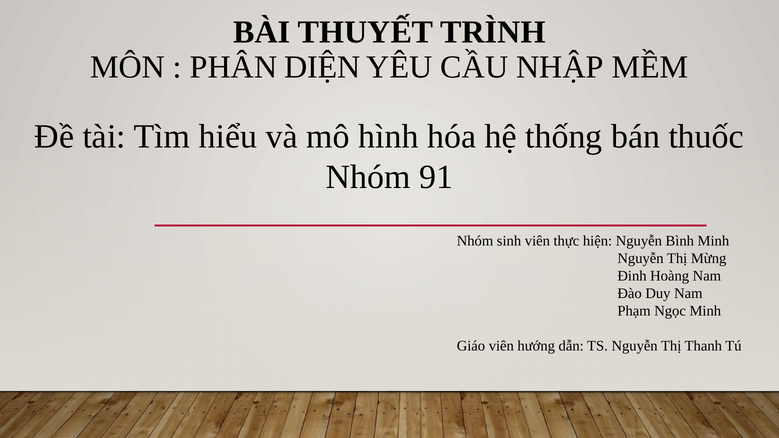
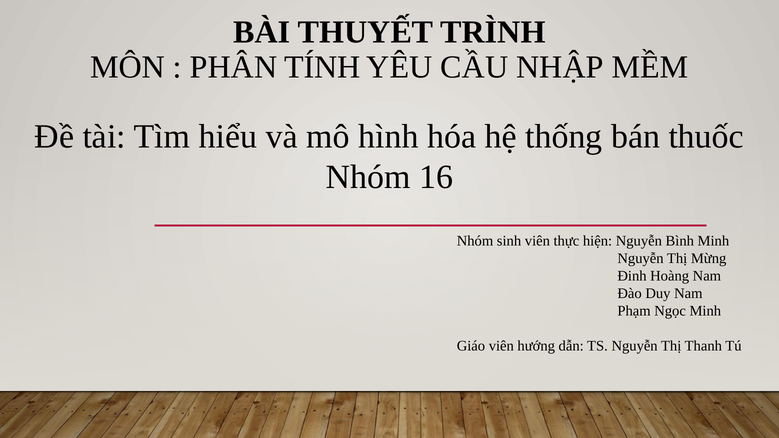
DIỆN: DIỆN -> TÍNH (322, 67)
91: 91 -> 16 (436, 177)
